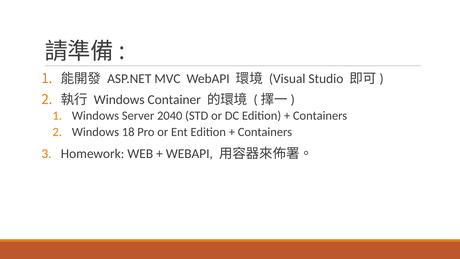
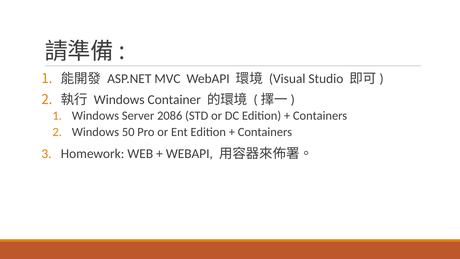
2040: 2040 -> 2086 (170, 116)
18: 18 -> 50 (128, 132)
